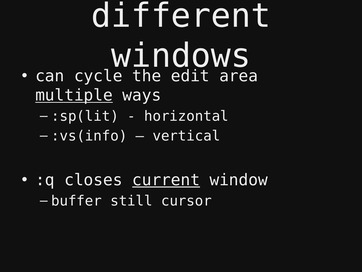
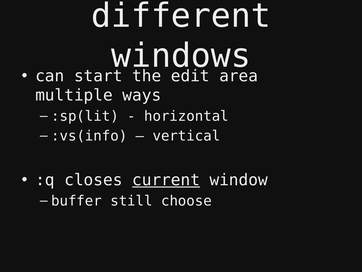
cycle: cycle -> start (98, 76)
multiple underline: present -> none (74, 95)
cursor: cursor -> choose (186, 201)
